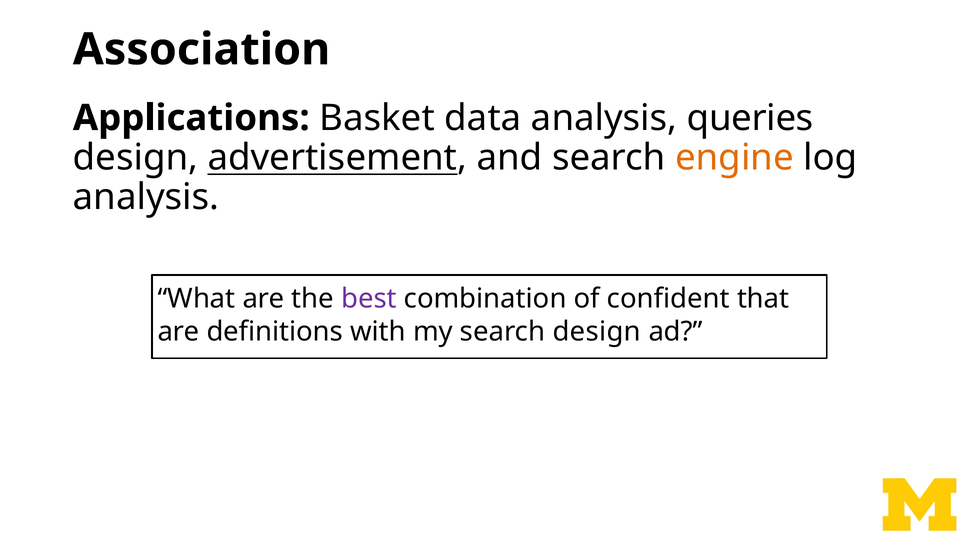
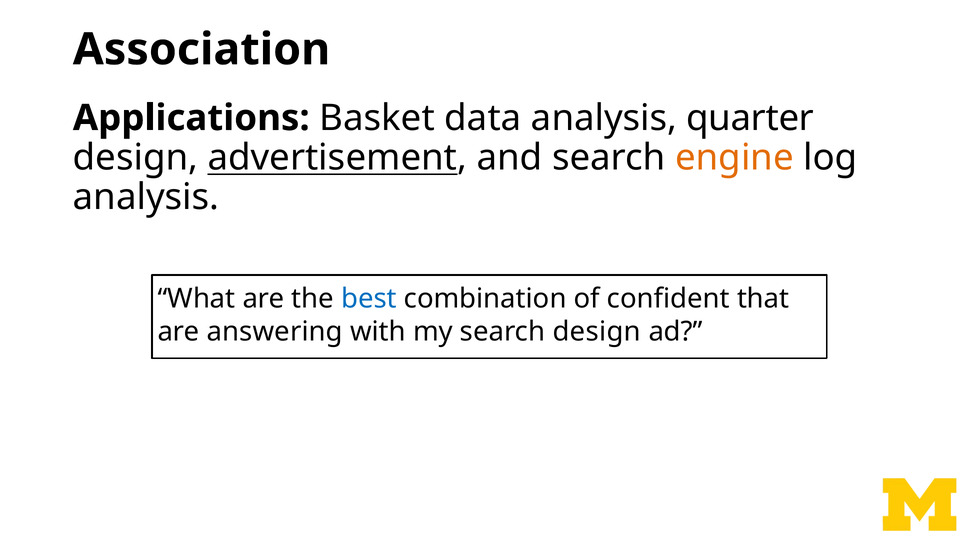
queries: queries -> quarter (750, 118)
best colour: purple -> blue (369, 299)
definitions: definitions -> answering (275, 332)
